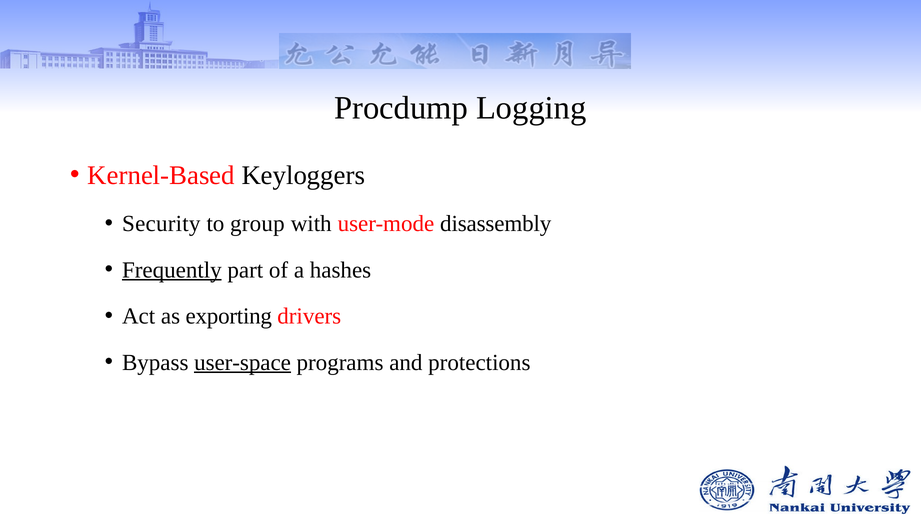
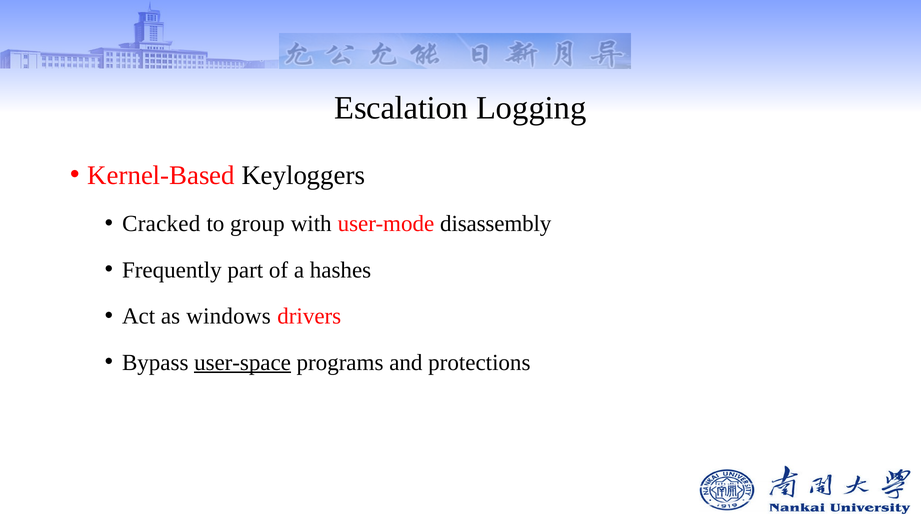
Procdump: Procdump -> Escalation (401, 108)
Security: Security -> Cracked (161, 224)
Frequently underline: present -> none (172, 270)
exporting: exporting -> windows (229, 316)
